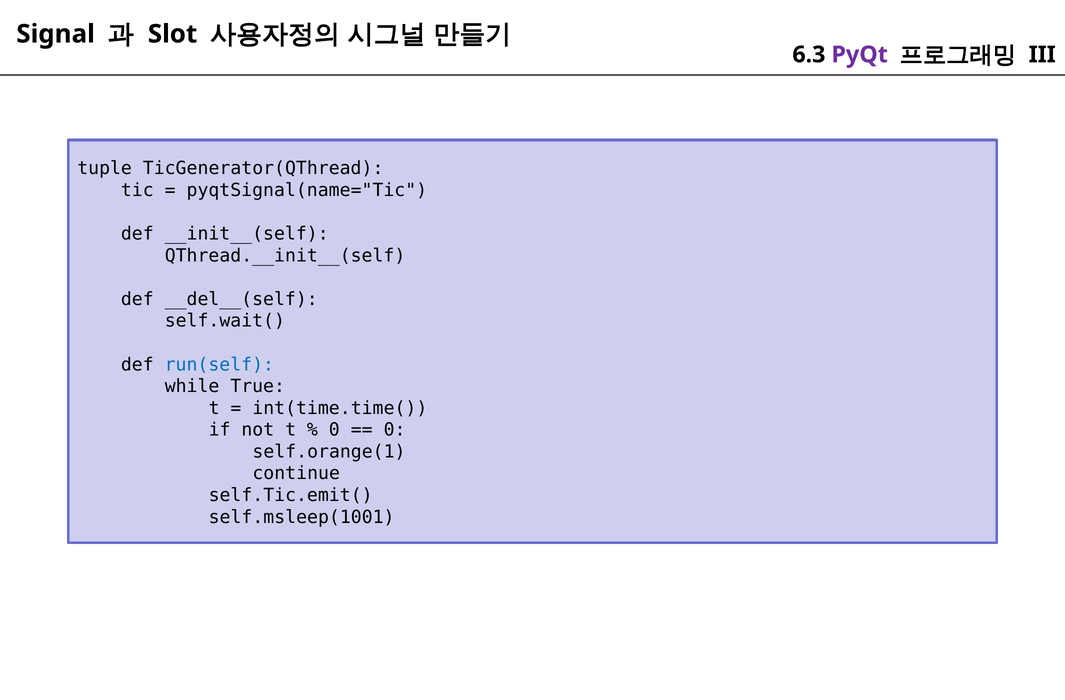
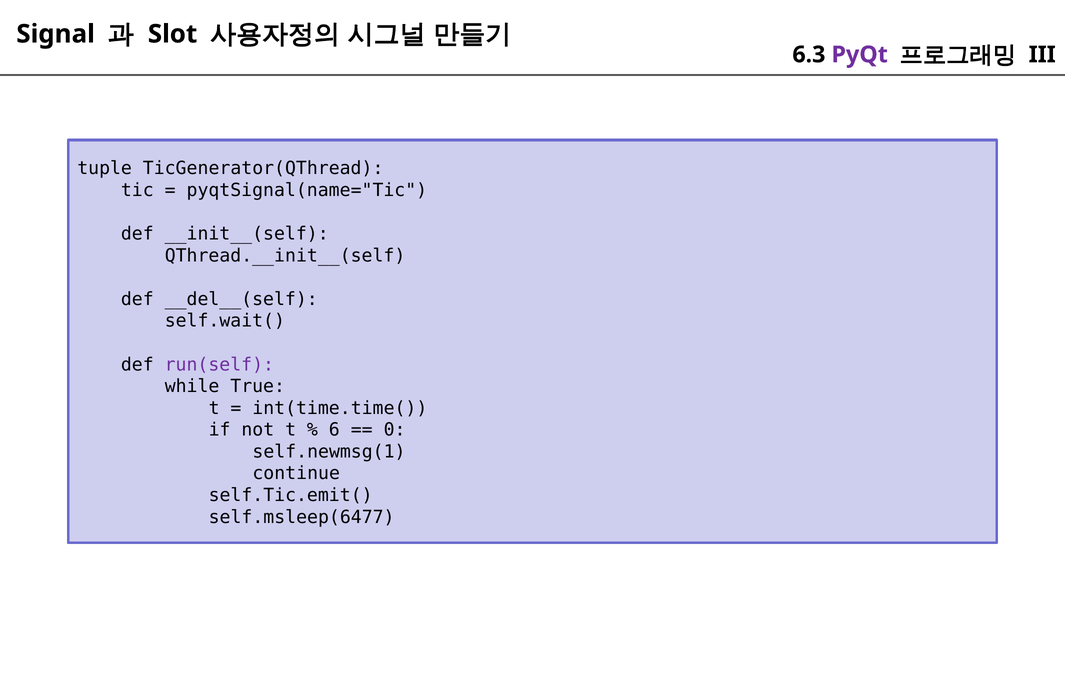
run(self colour: blue -> purple (219, 364)
0: 0 -> 6 (334, 430)
self.orange(1: self.orange(1 -> self.newmsg(1 (329, 451)
self.msleep(1001: self.msleep(1001 -> self.msleep(6477 (302, 517)
